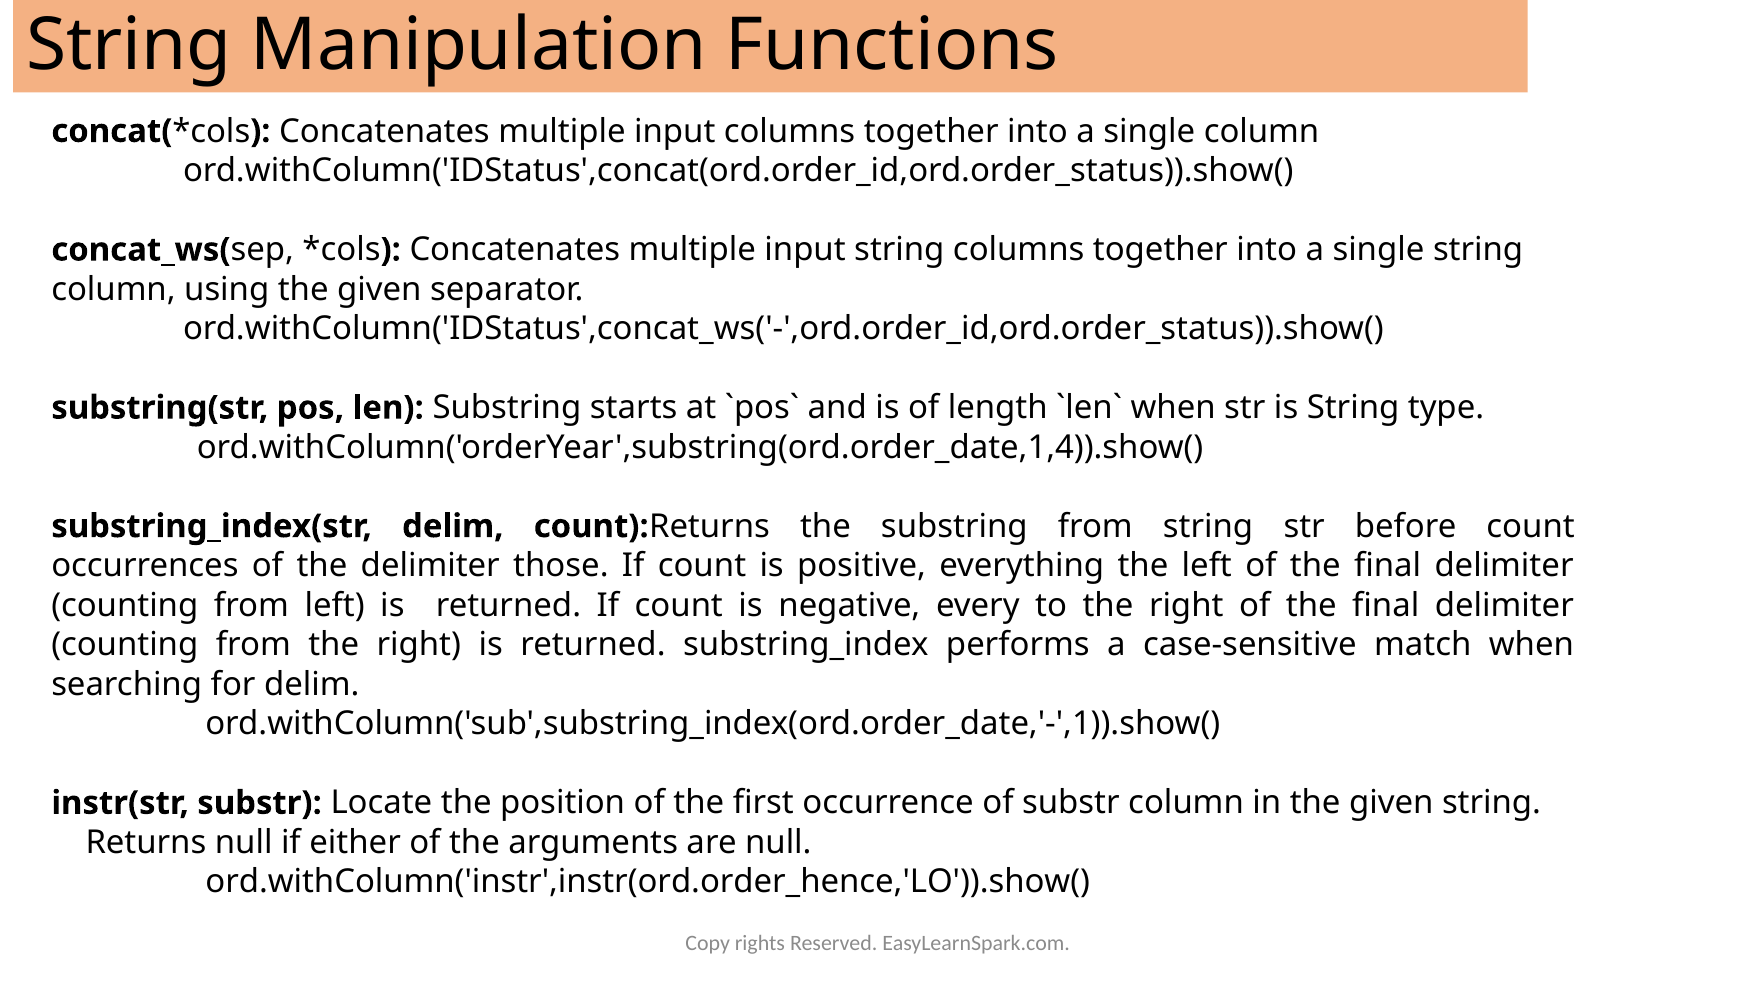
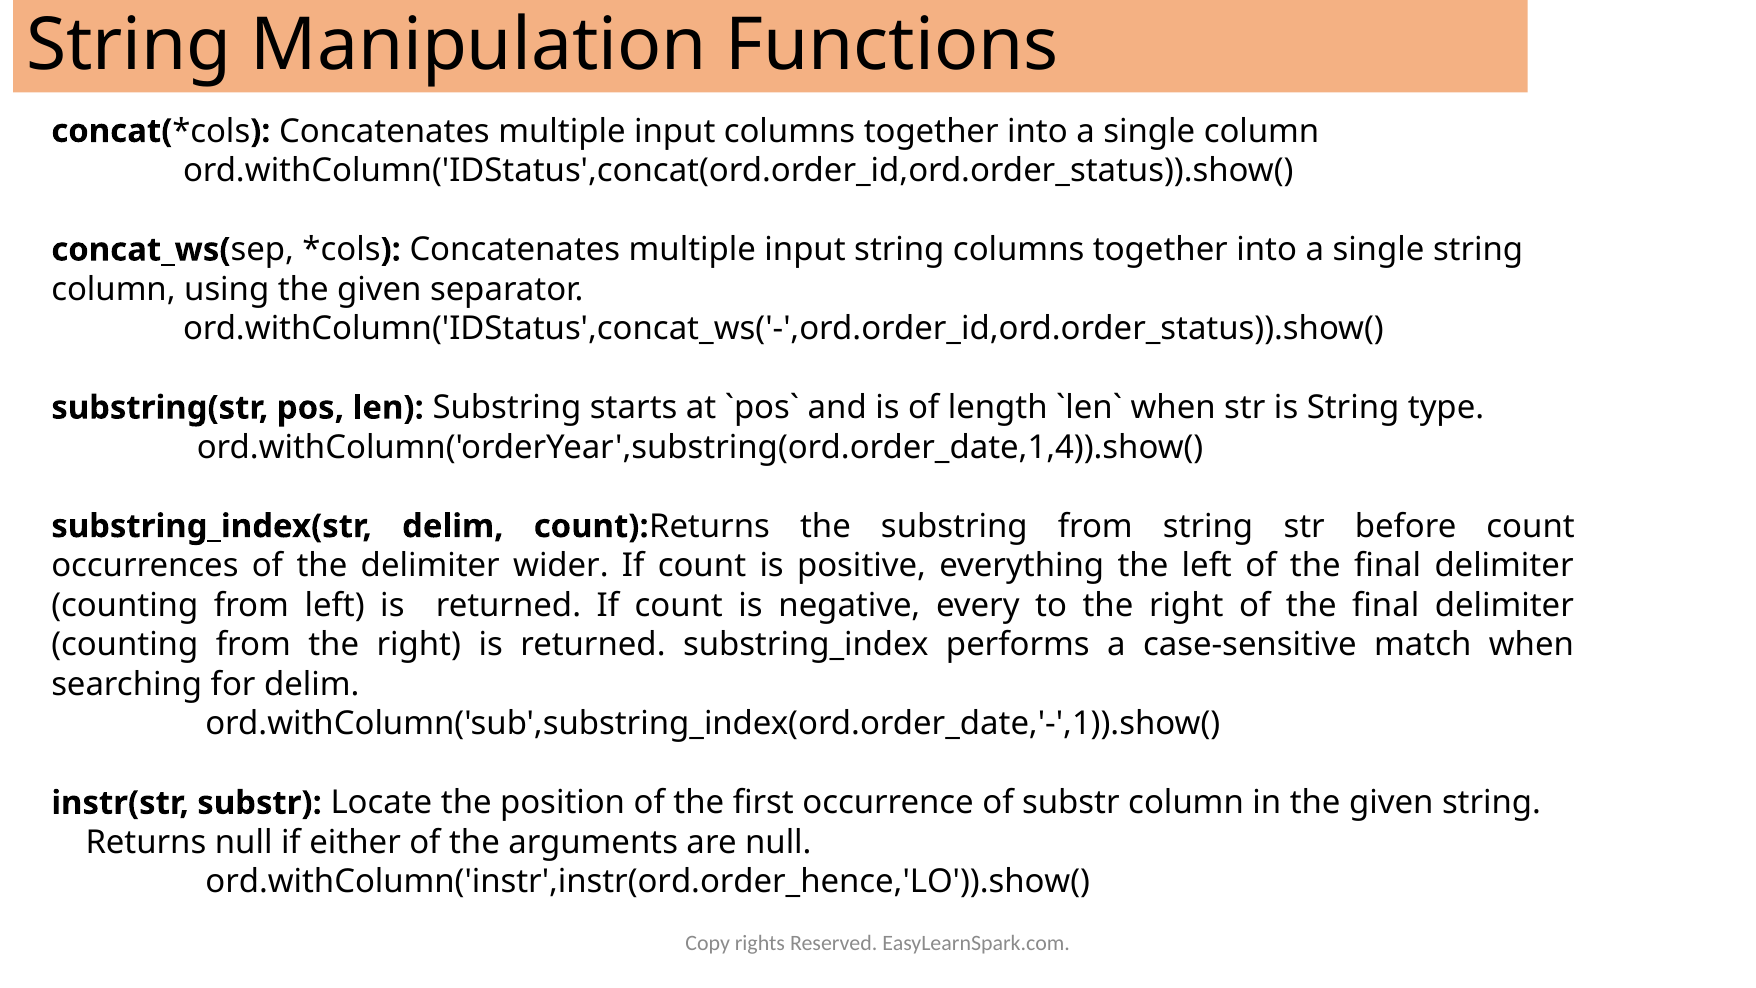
those: those -> wider (561, 566)
